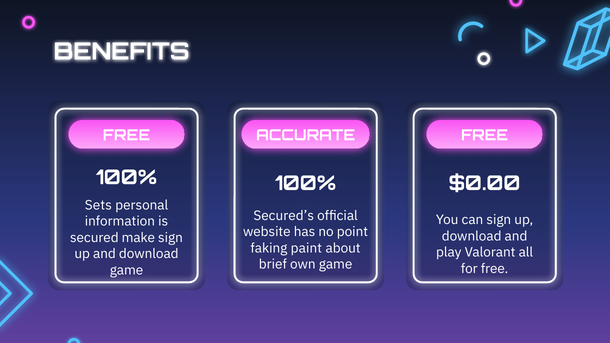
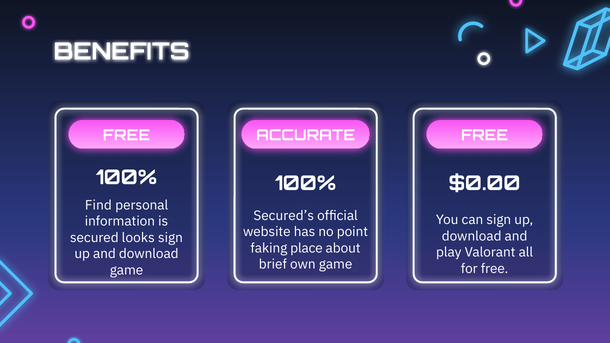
Sets: Sets -> Find (98, 205)
make: make -> looks (138, 238)
paint: paint -> place (307, 248)
